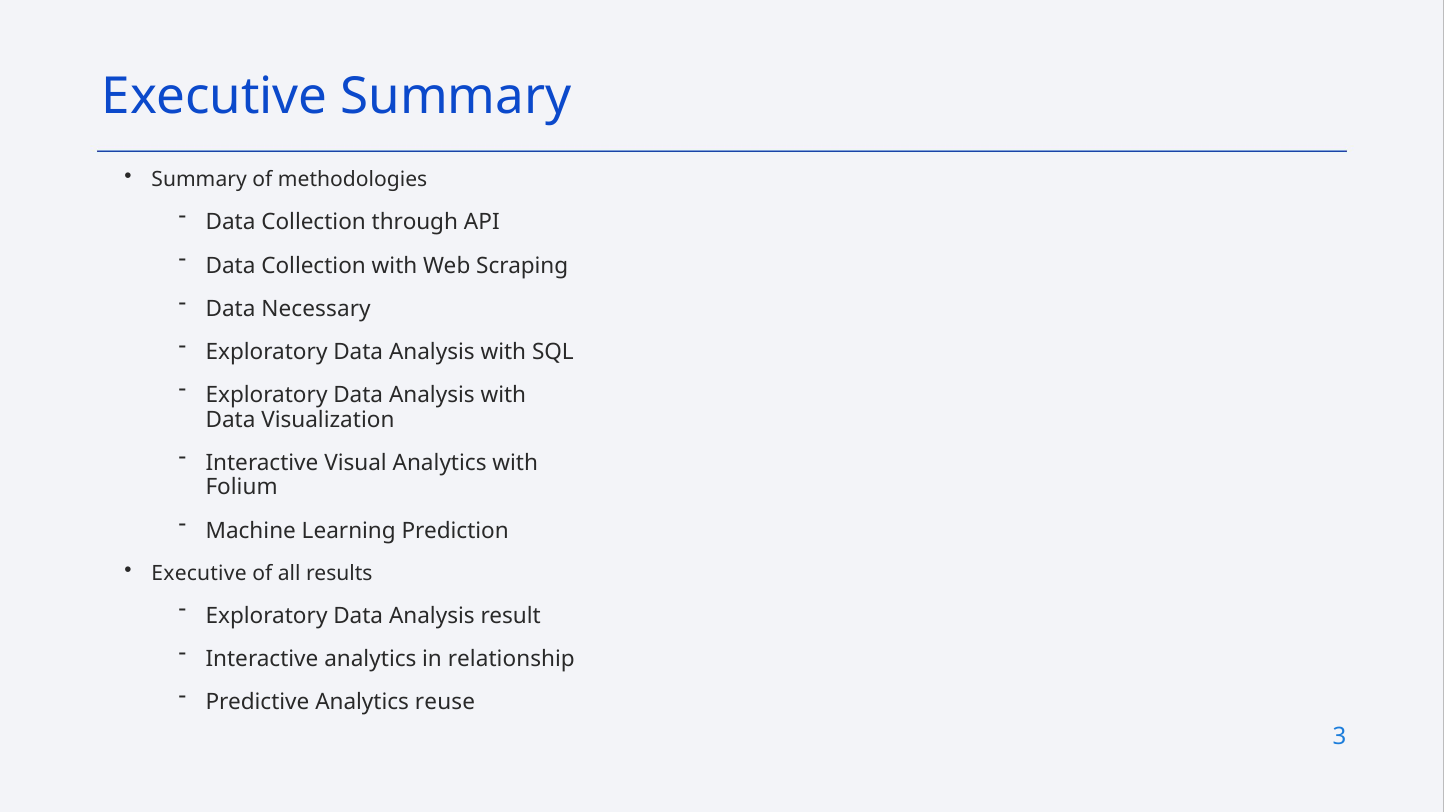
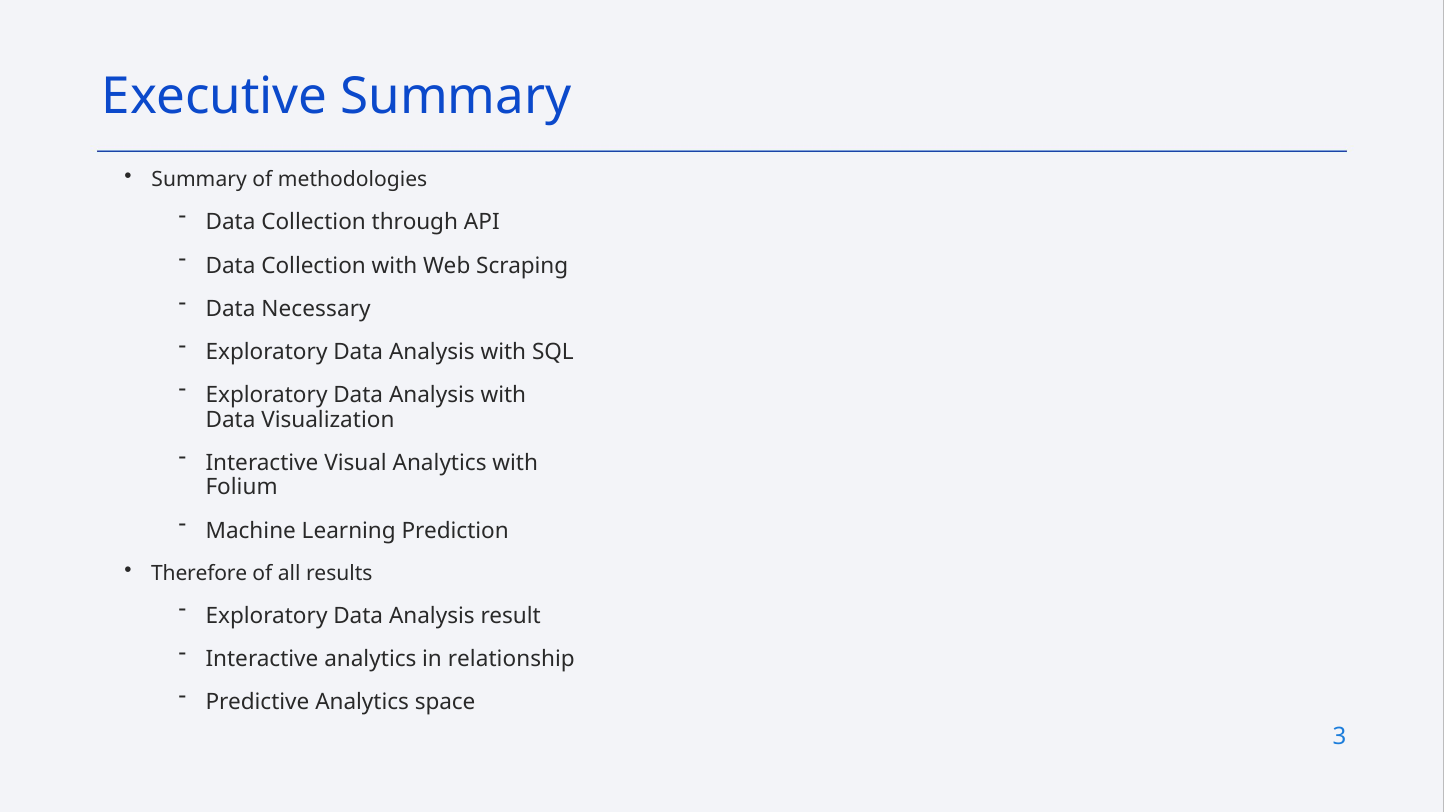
Executive: Executive -> Therefore (199, 573)
reuse: reuse -> space (445, 703)
